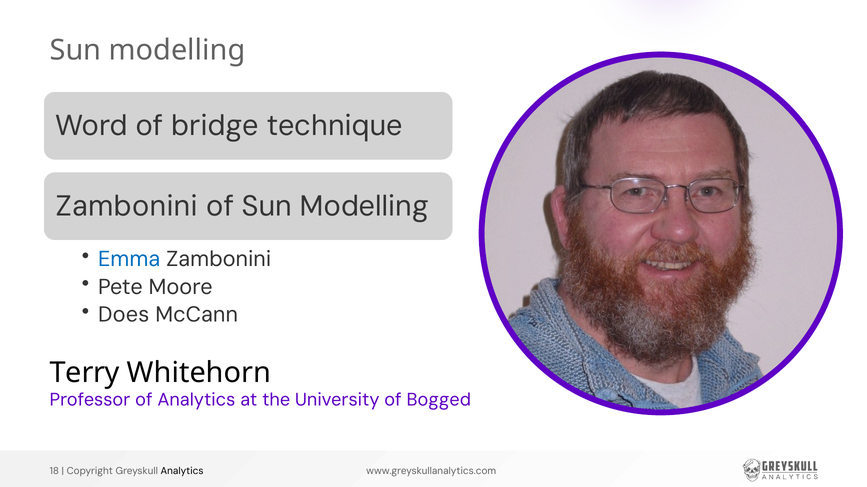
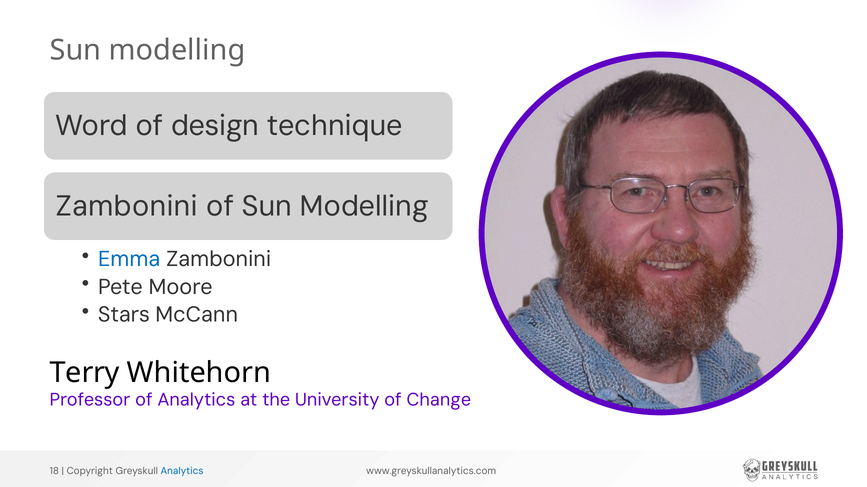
bridge: bridge -> design (215, 126)
Does: Does -> Stars (124, 315)
Bogged: Bogged -> Change (439, 401)
Analytics colour: black -> blue (182, 472)
